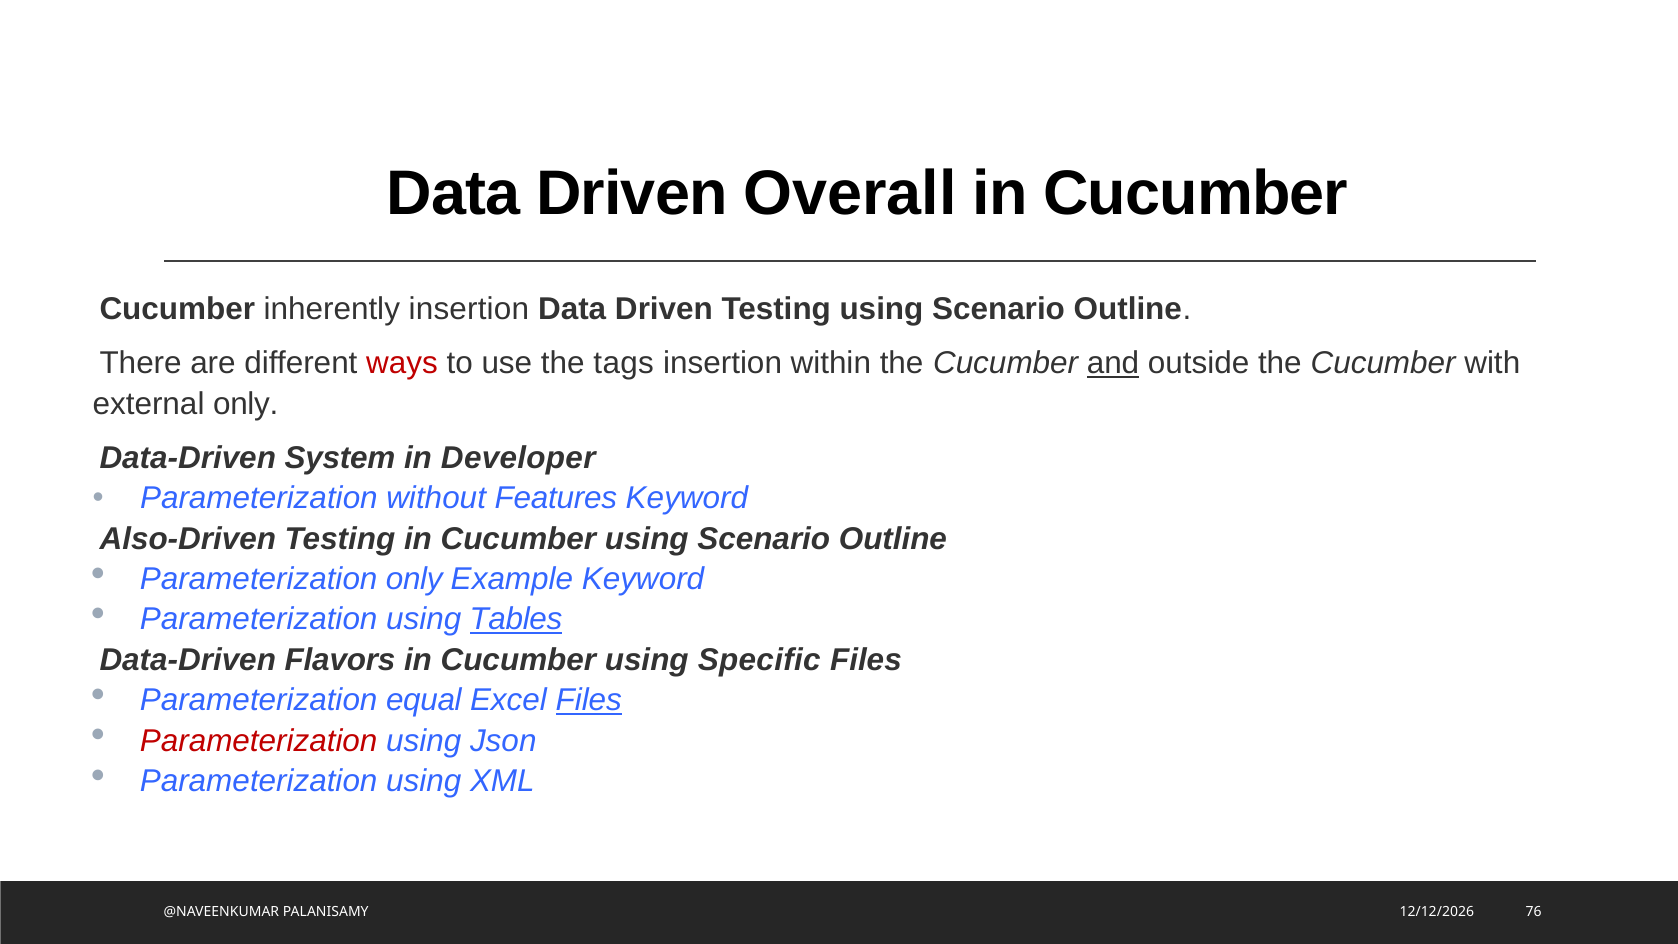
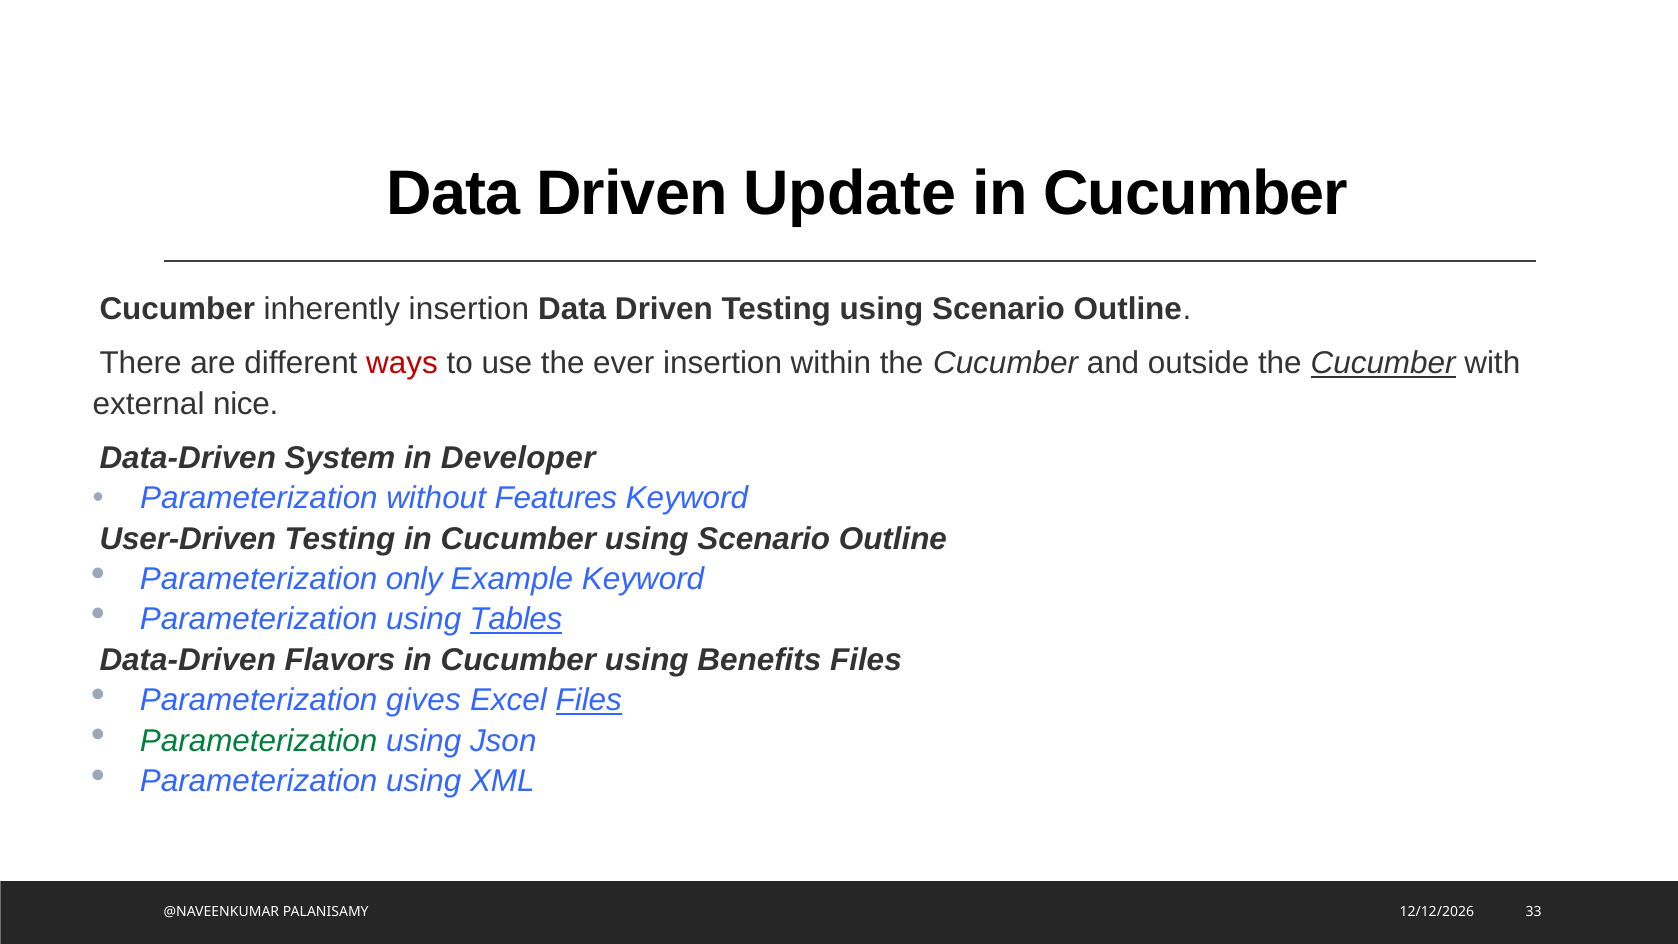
Overall: Overall -> Update (850, 194)
tags: tags -> ever (624, 363)
and underline: present -> none (1113, 363)
Cucumber underline: none -> present (1383, 363)
external only: only -> nice (246, 404)
Also-Driven: Also-Driven -> User-Driven (188, 539)
Specific: Specific -> Benefits (759, 660)
equal: equal -> gives (424, 700)
Parameterization colour: red -> green (259, 741)
76: 76 -> 33 (1534, 912)
